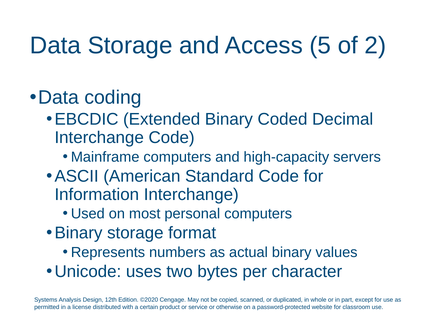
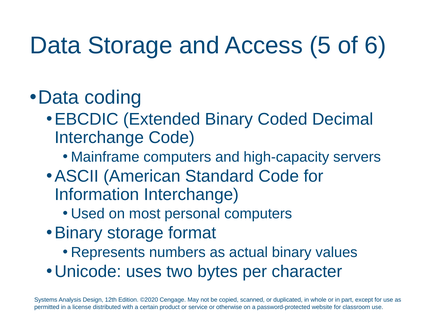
2: 2 -> 6 (375, 45)
